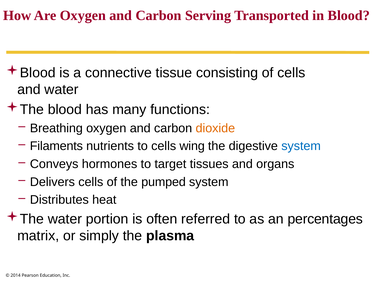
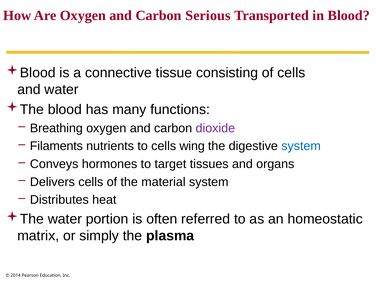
Serving: Serving -> Serious (208, 15)
dioxide colour: orange -> purple (215, 128)
pumped: pumped -> material (163, 182)
percentages: percentages -> homeostatic (325, 219)
